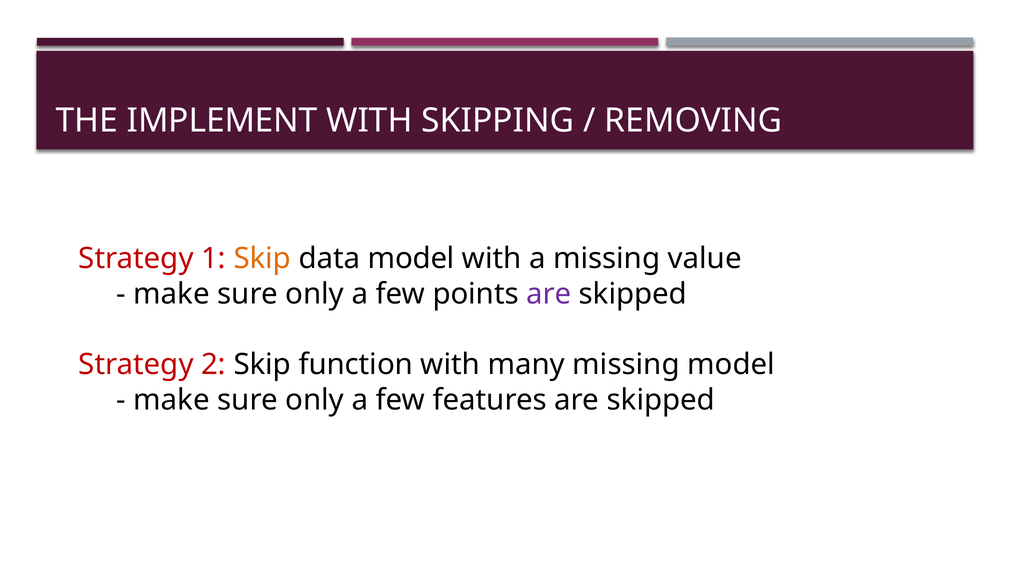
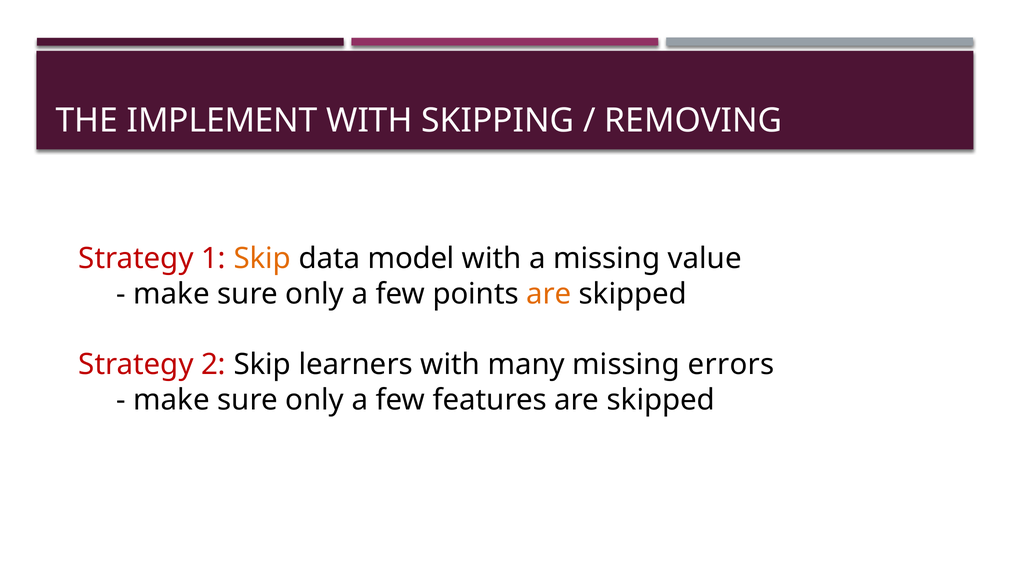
are colour: purple -> orange (549, 294)
function: function -> learners (356, 365)
missing model: model -> errors (731, 365)
